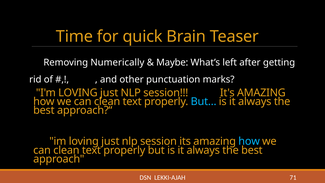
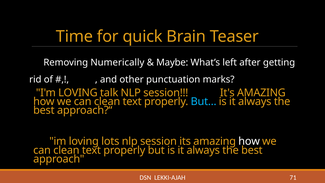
I'm LOVING just: just -> talk (109, 93)
im loving just: just -> lots (110, 141)
how colour: light blue -> white (249, 141)
